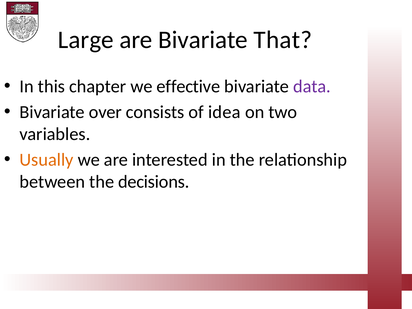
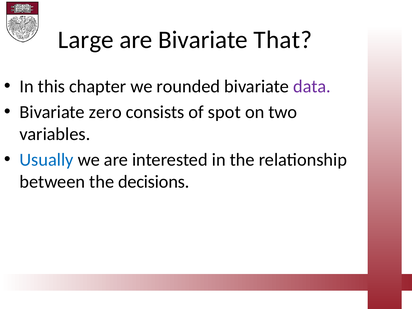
effective: effective -> rounded (188, 86)
over: over -> zero (105, 112)
idea: idea -> spot (224, 112)
Usually colour: orange -> blue (47, 160)
